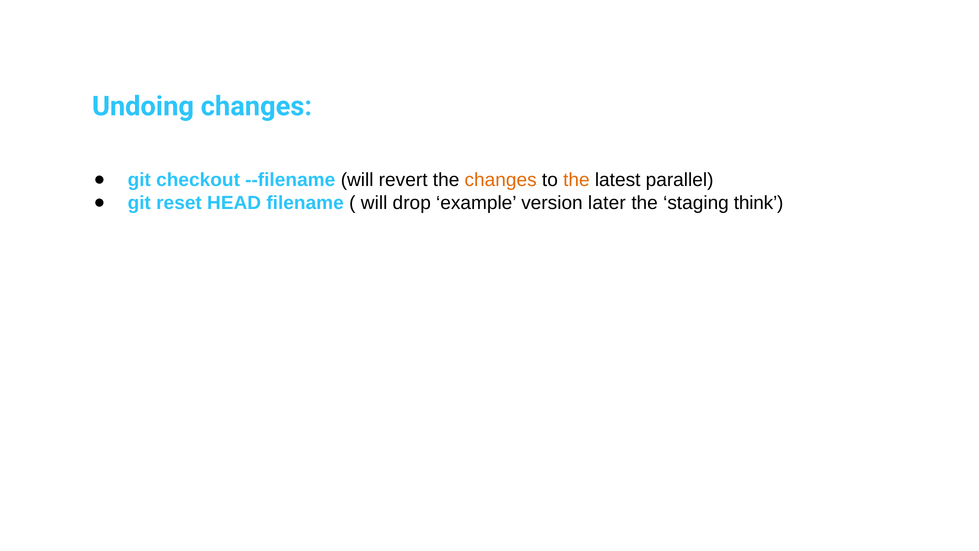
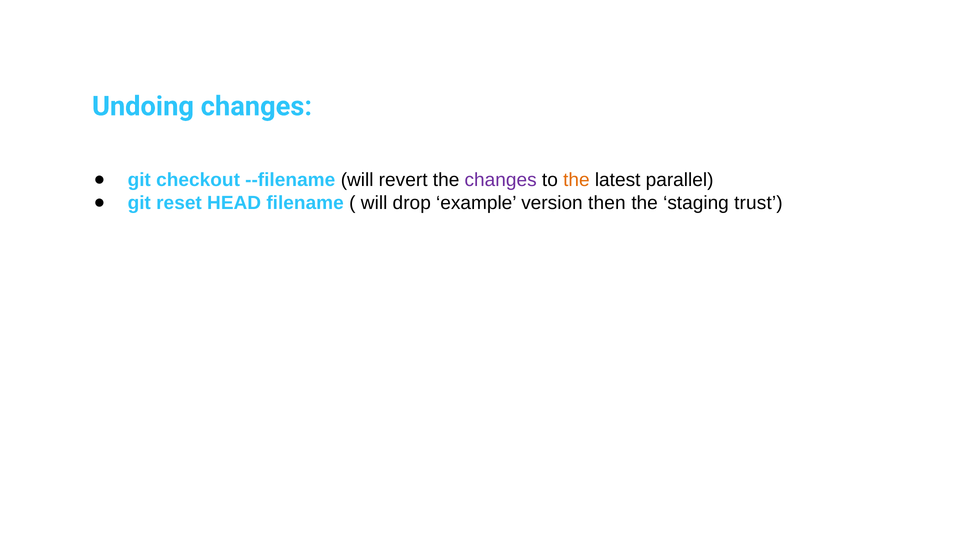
changes colour: orange -> purple (501, 180)
later: later -> then (607, 203)
think: think -> trust (758, 203)
